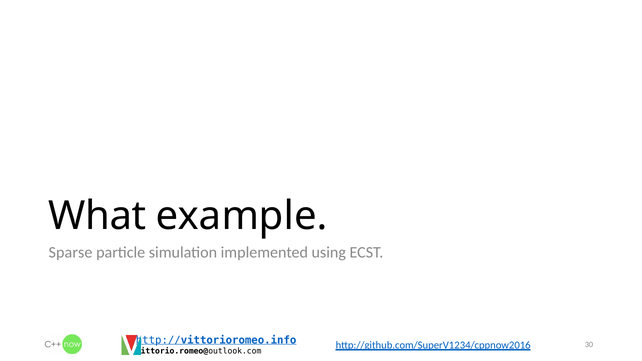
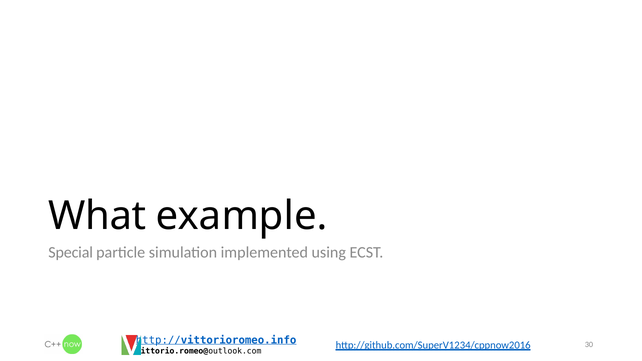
Sparse: Sparse -> Special (71, 253)
